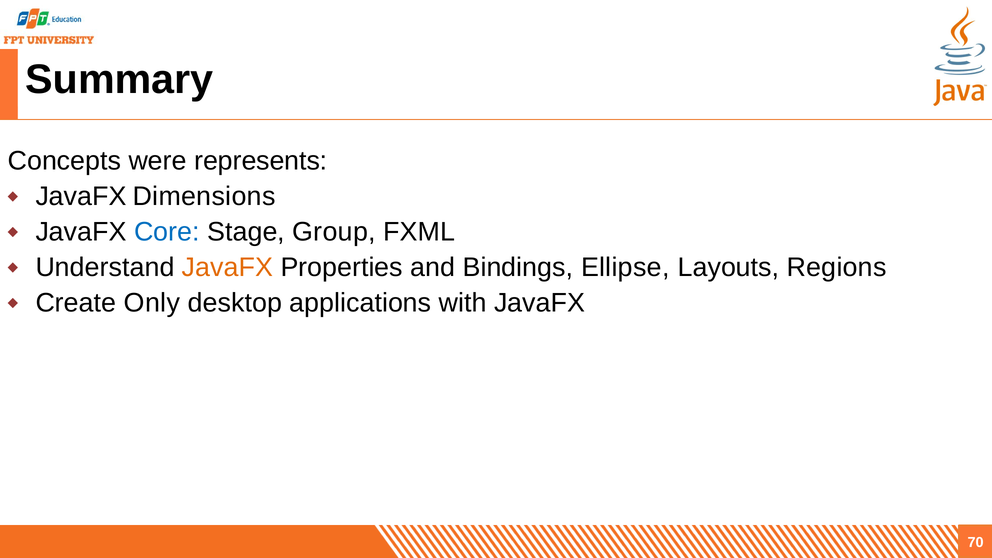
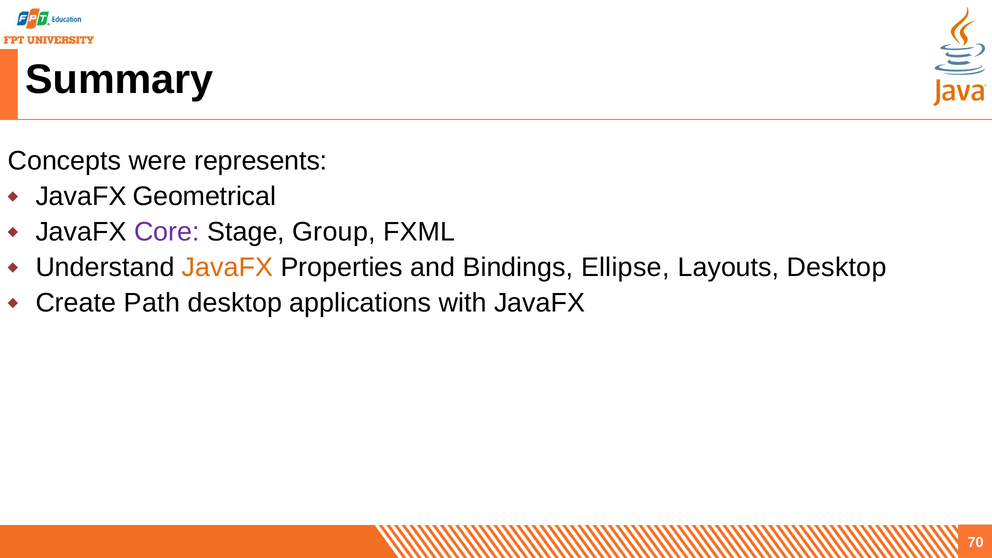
Dimensions: Dimensions -> Geometrical (204, 196)
Core colour: blue -> purple (167, 232)
Layouts Regions: Regions -> Desktop (837, 267)
Only: Only -> Path (152, 303)
